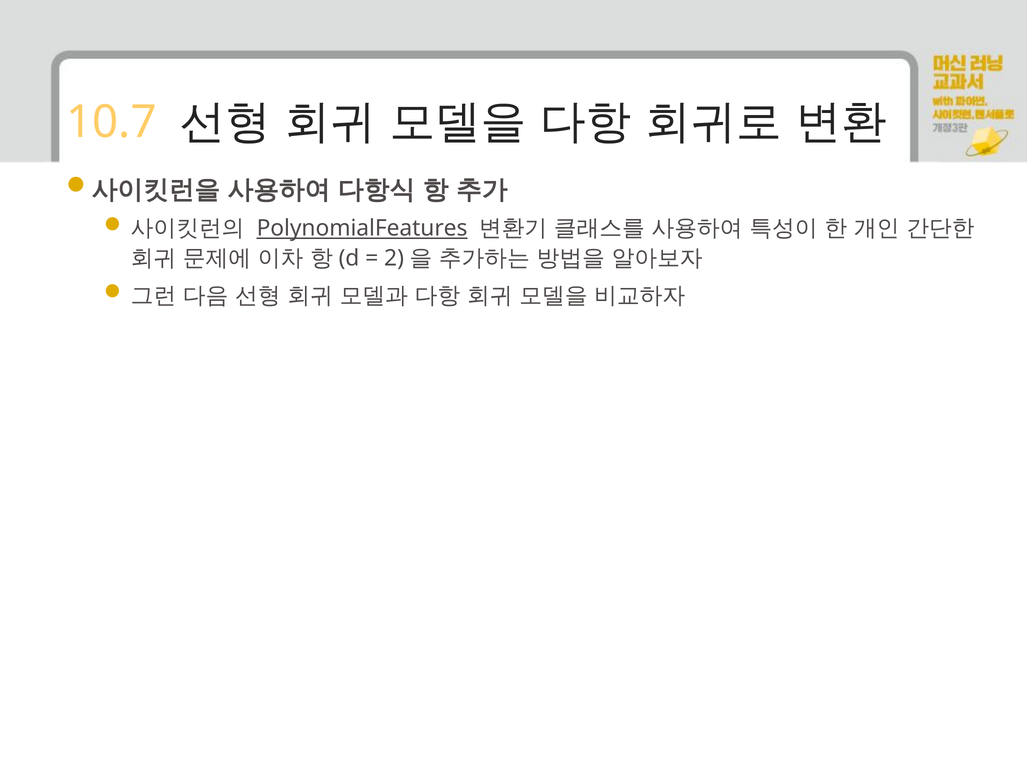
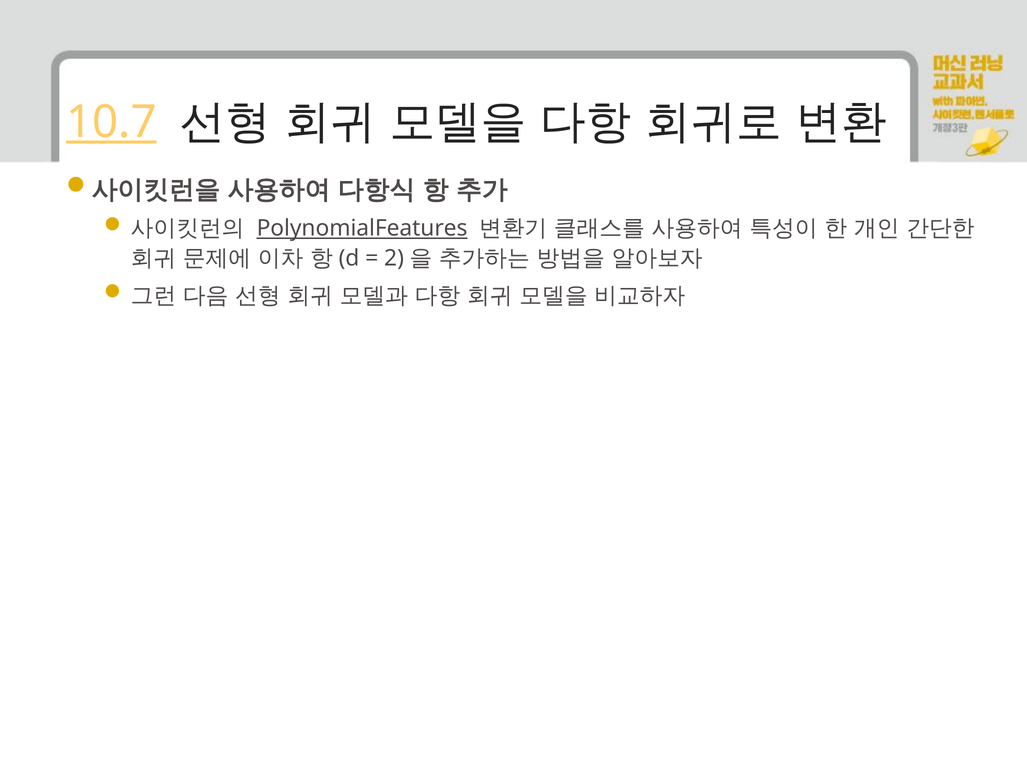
10.7 underline: none -> present (111, 122)
